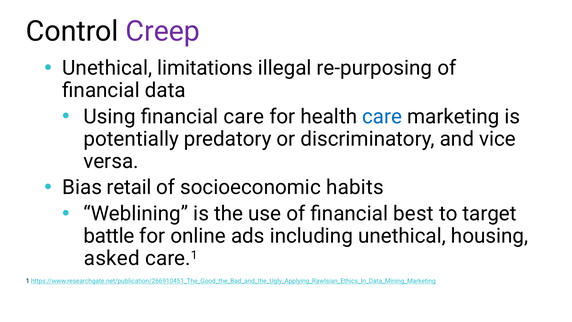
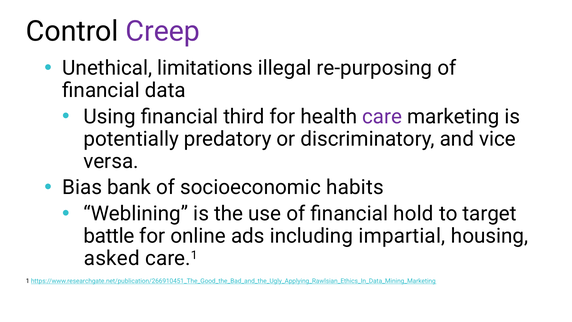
financial care: care -> third (244, 117)
care colour: blue -> purple (382, 117)
retail: retail -> bank (129, 187)
best: best -> hold (413, 214)
including unethical: unethical -> impartial (402, 236)
